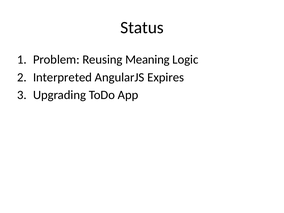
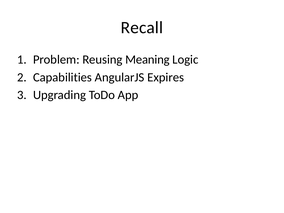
Status: Status -> Recall (142, 27)
Interpreted: Interpreted -> Capabilities (62, 77)
